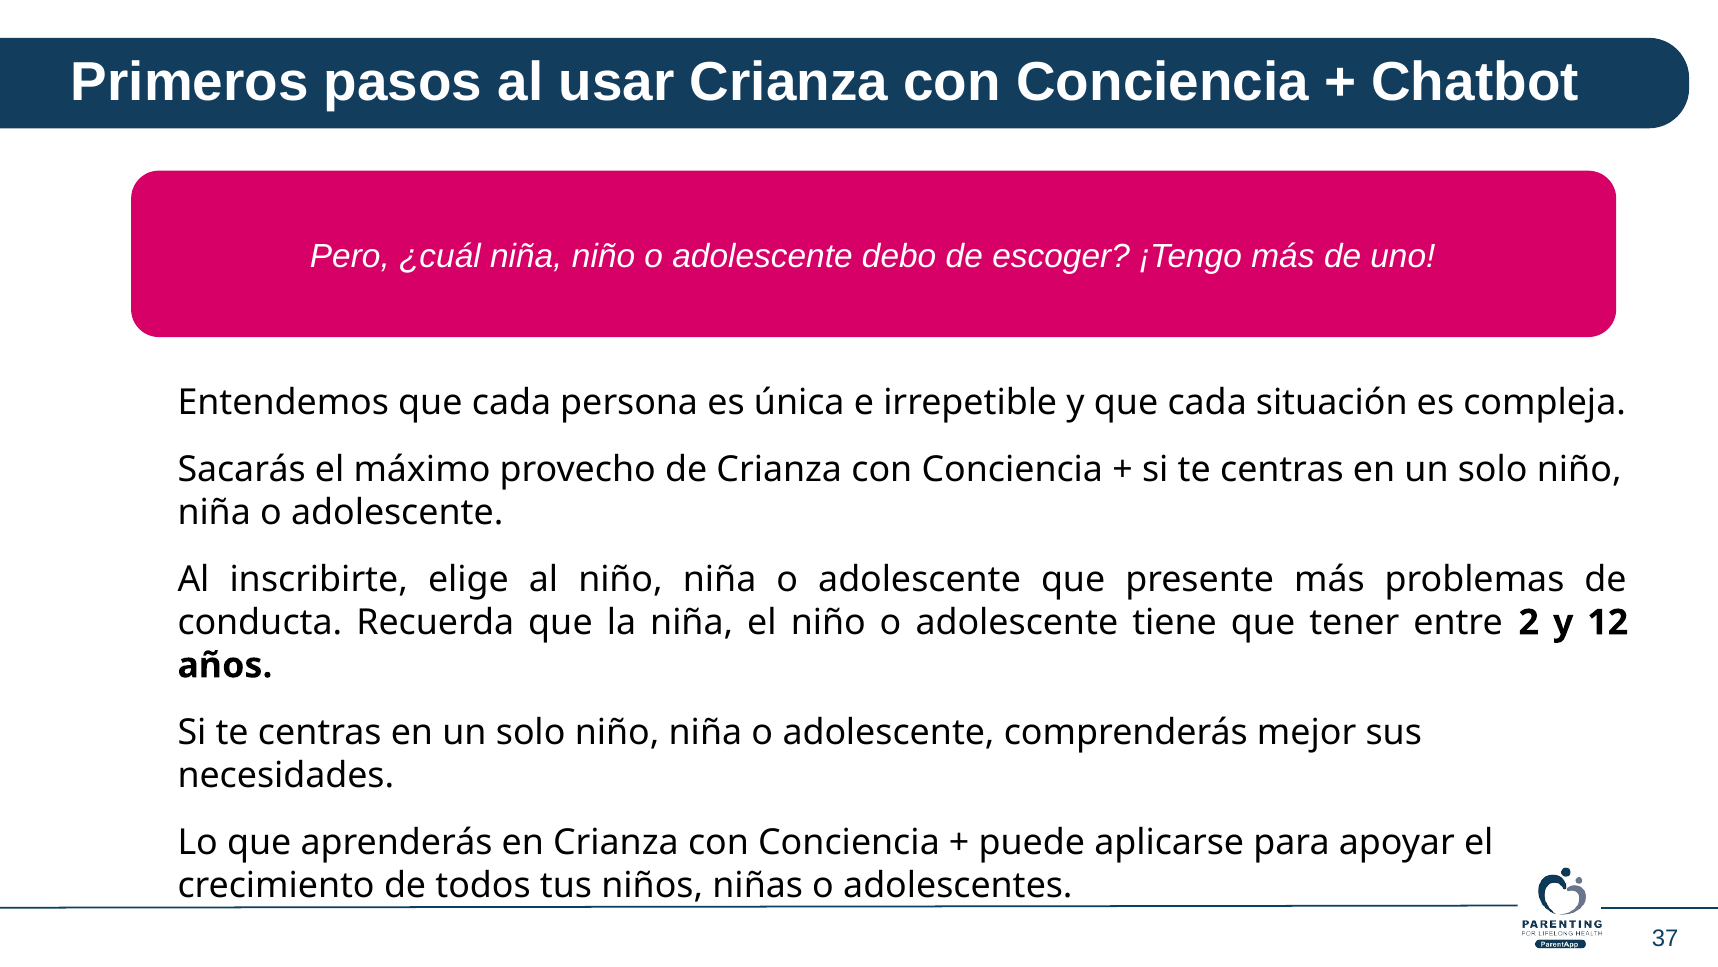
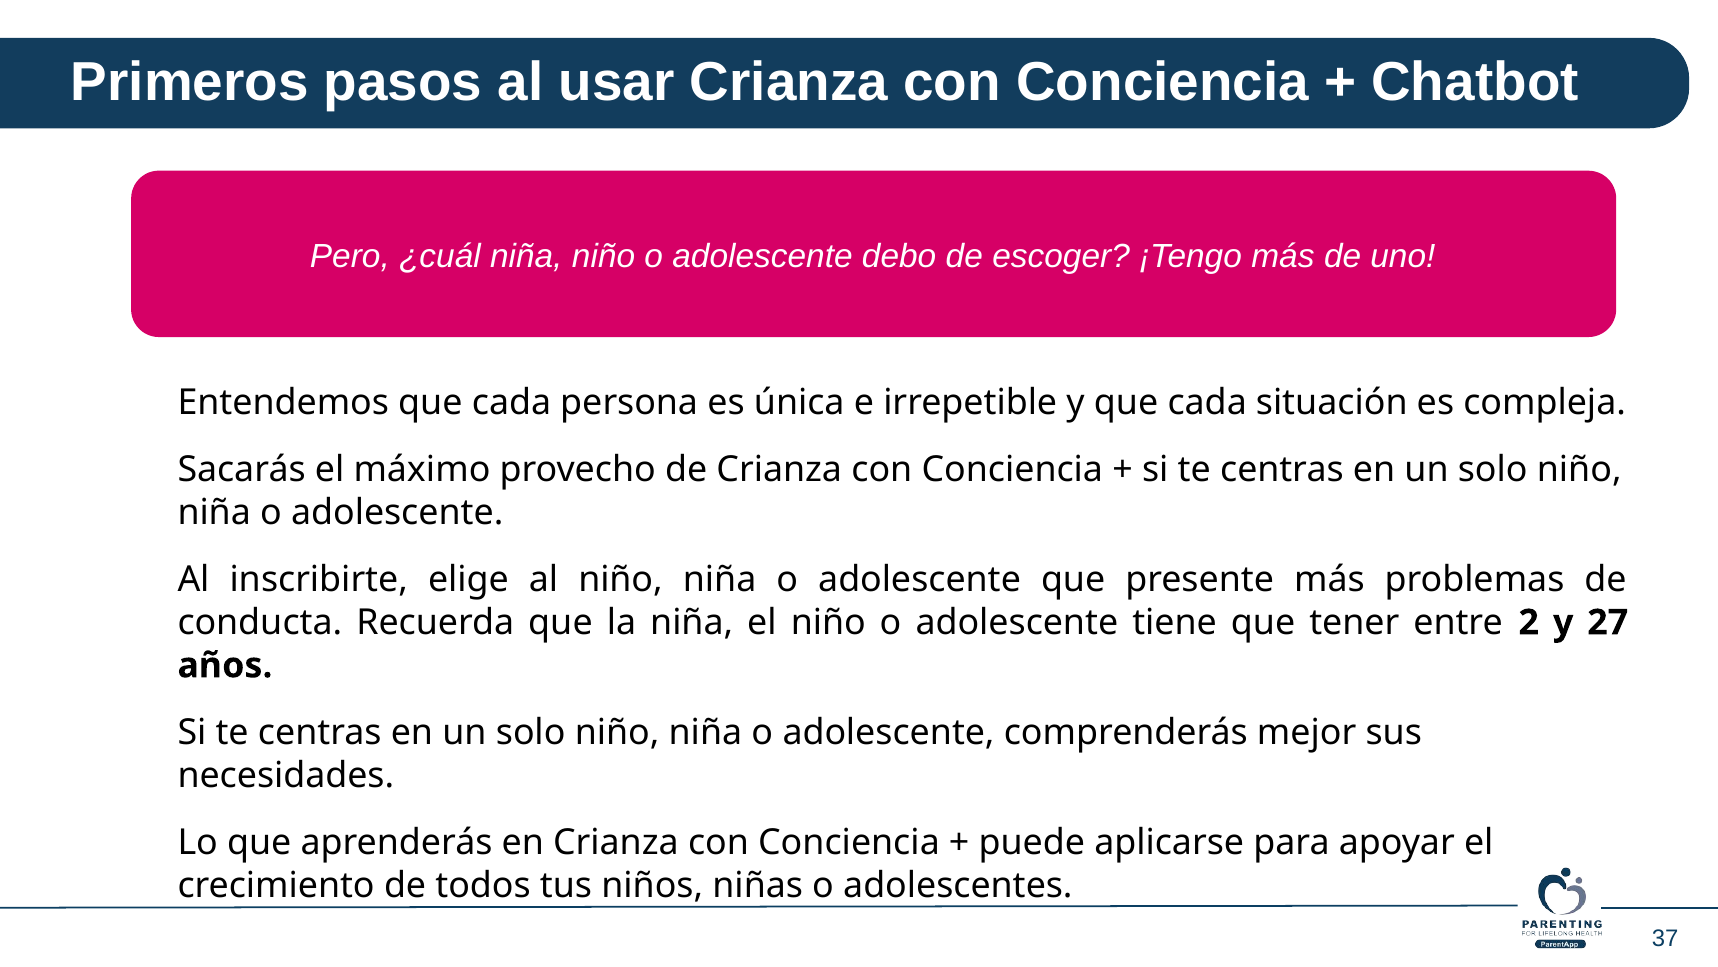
12: 12 -> 27 (1608, 622)
